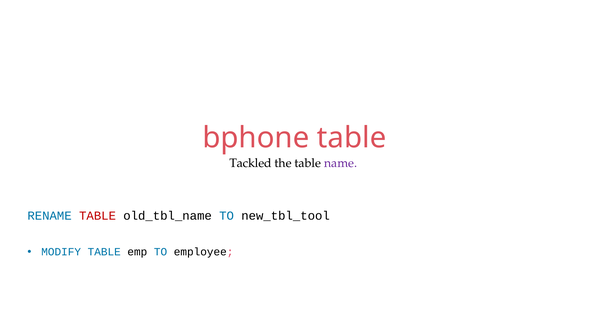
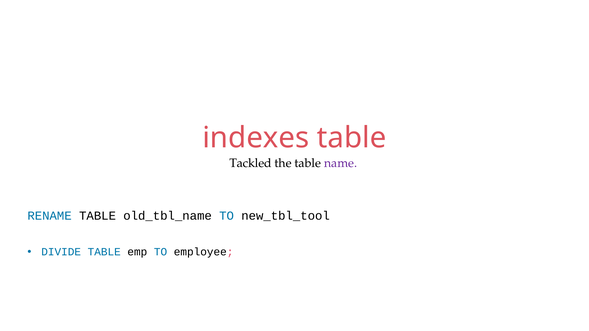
bphone: bphone -> indexes (256, 138)
TABLE colour: red -> black (98, 216)
MODIFY: MODIFY -> DIVIDE (61, 252)
